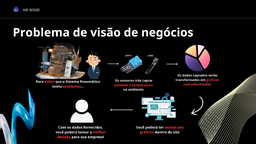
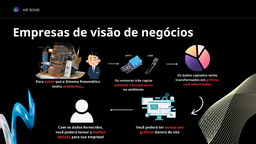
Problema: Problema -> Empresas (41, 33)
